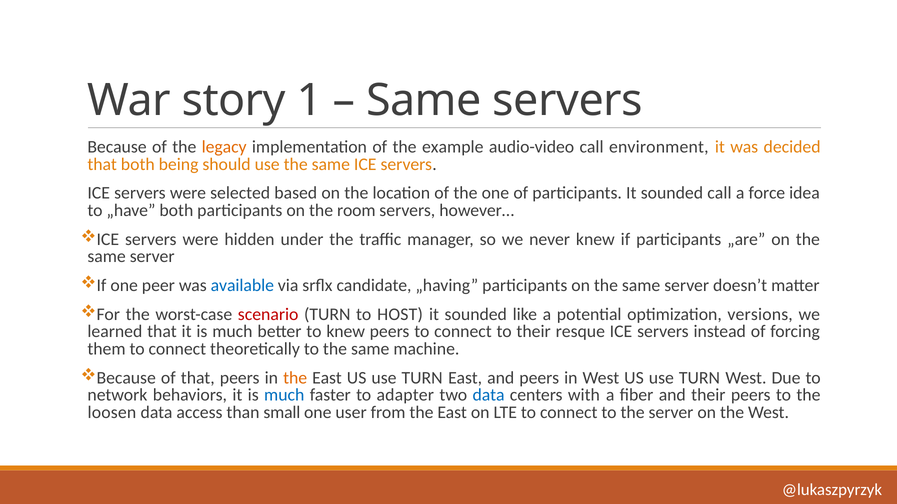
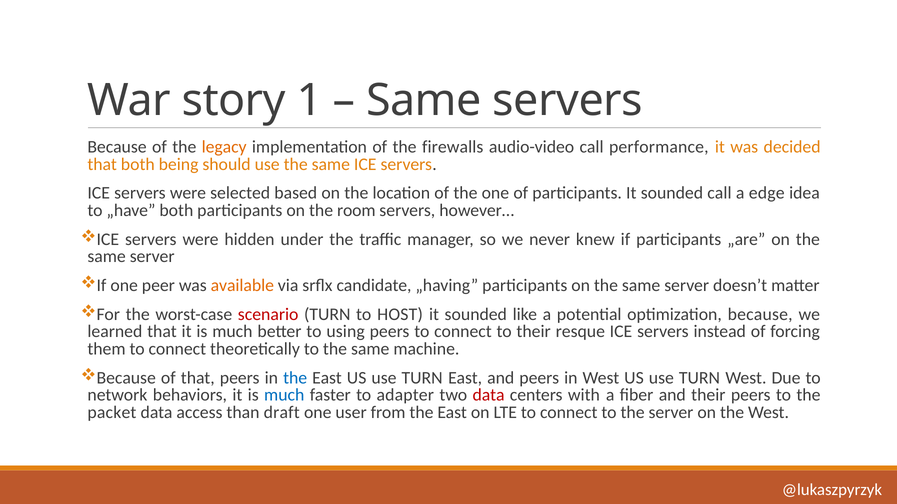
example: example -> firewalls (453, 147)
environment: environment -> performance (659, 147)
force: force -> edge (767, 193)
available colour: blue -> orange (242, 286)
optimization versions: versions -> because (760, 315)
to knew: knew -> using (346, 332)
the colour: orange -> blue (295, 378)
data colour: blue -> red (489, 395)
loosen: loosen -> packet (112, 413)
small: small -> draft (282, 413)
